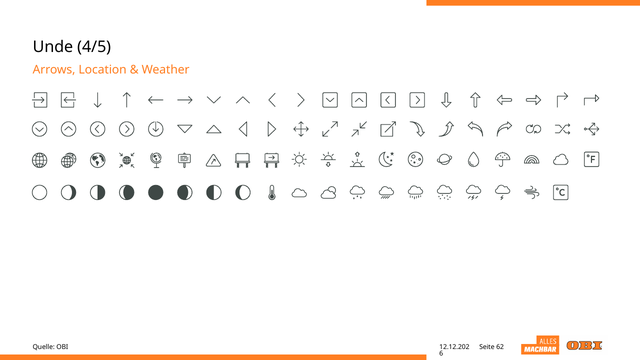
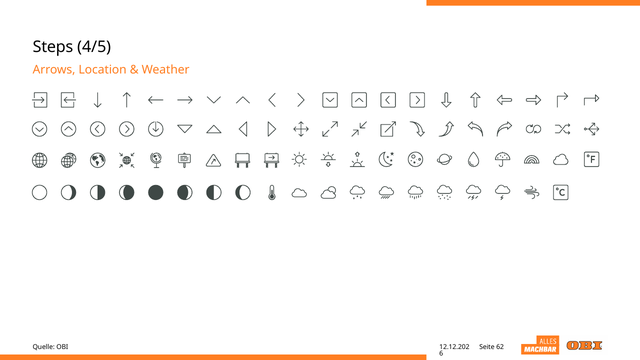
Unde: Unde -> Steps (53, 47)
